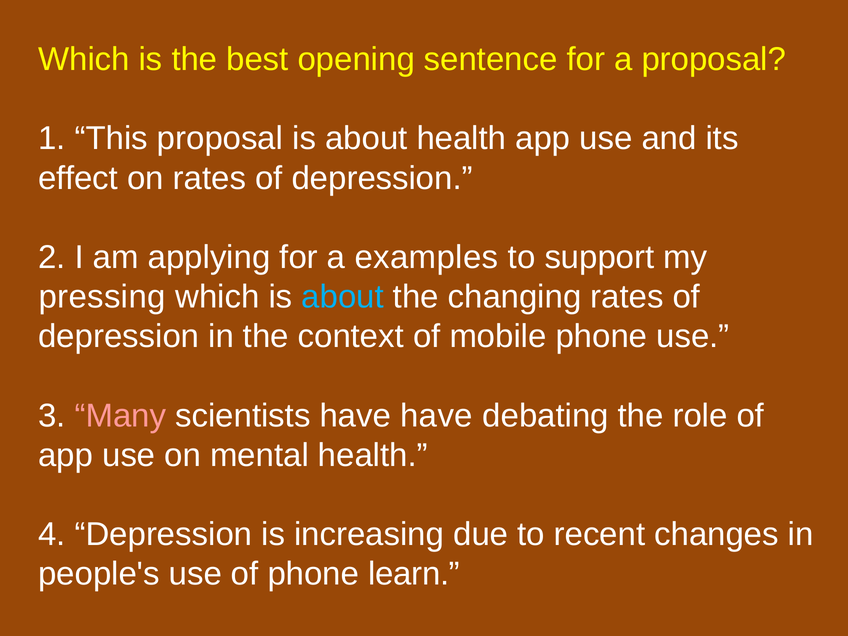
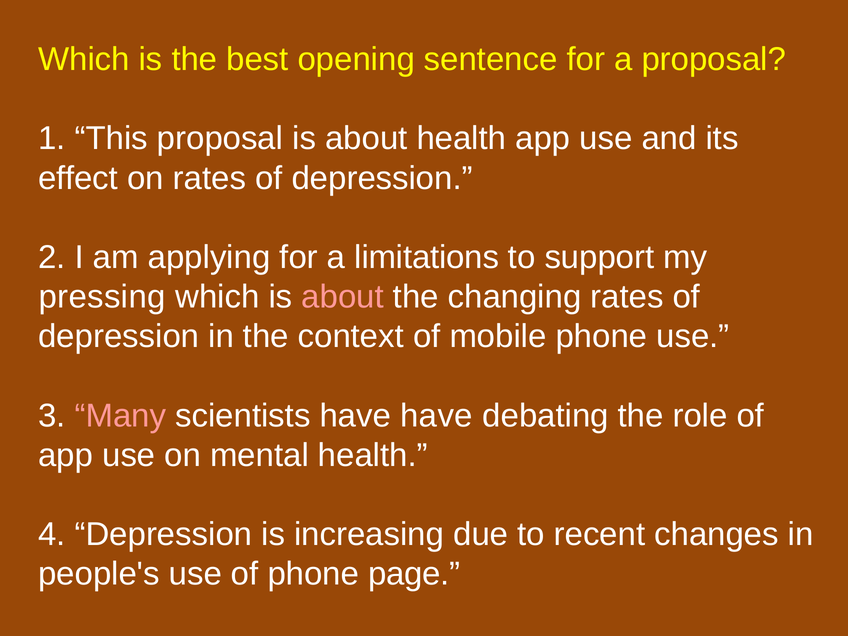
examples: examples -> limitations (427, 257)
about colour: light blue -> pink (343, 297)
learn: learn -> page (414, 574)
